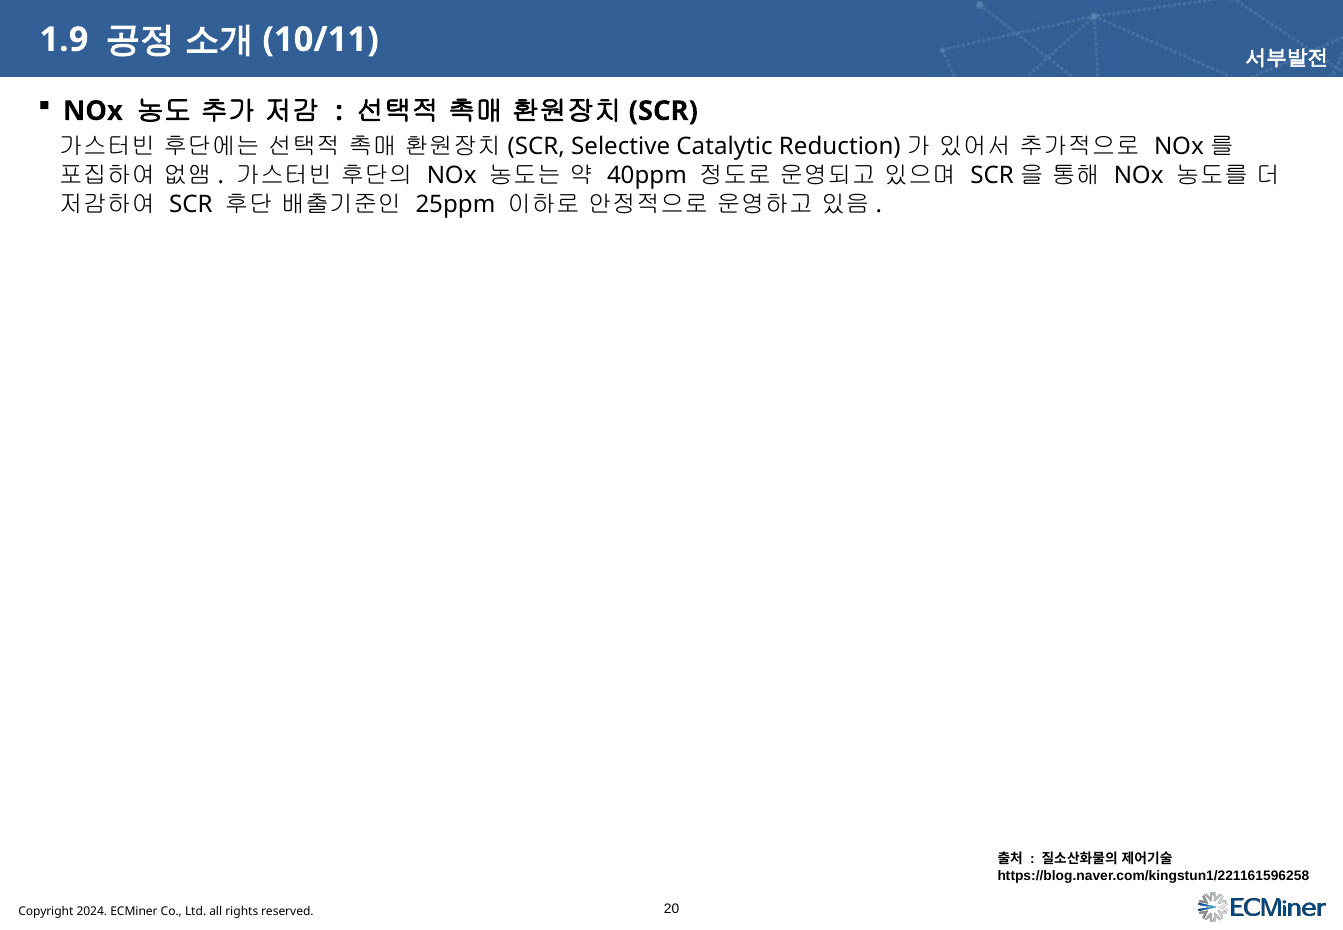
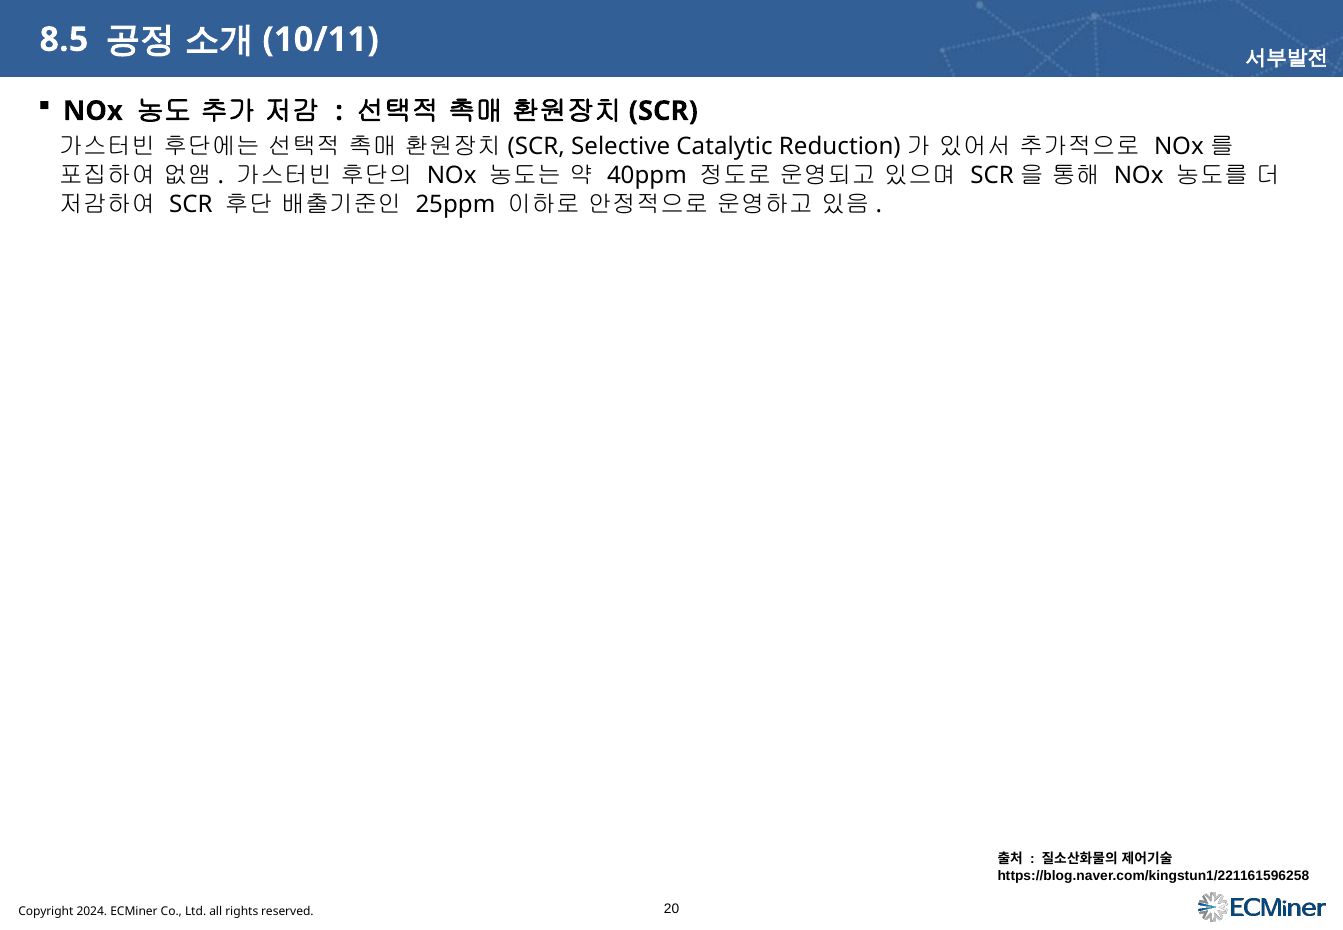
1.9: 1.9 -> 8.5 (64, 40)
